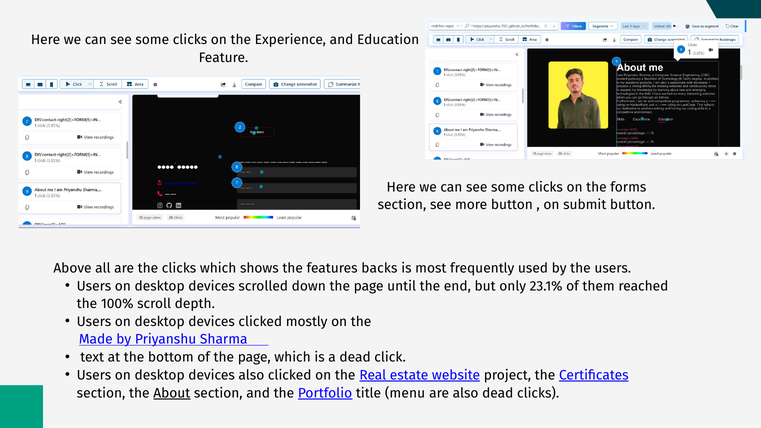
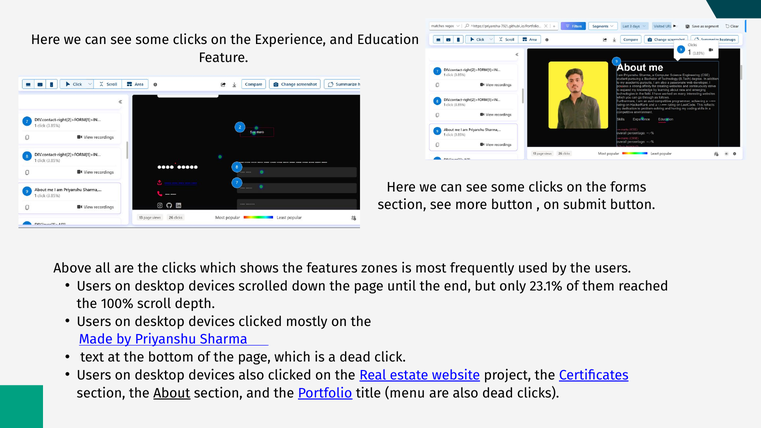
backs: backs -> zones (379, 268)
